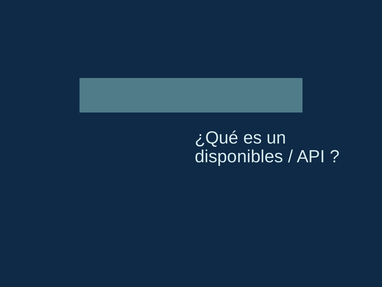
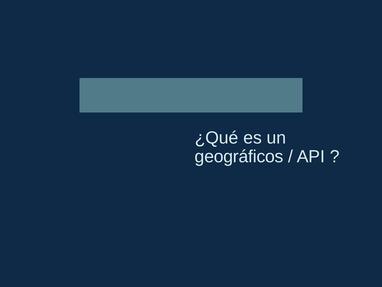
disponibles: disponibles -> geográficos (239, 156)
